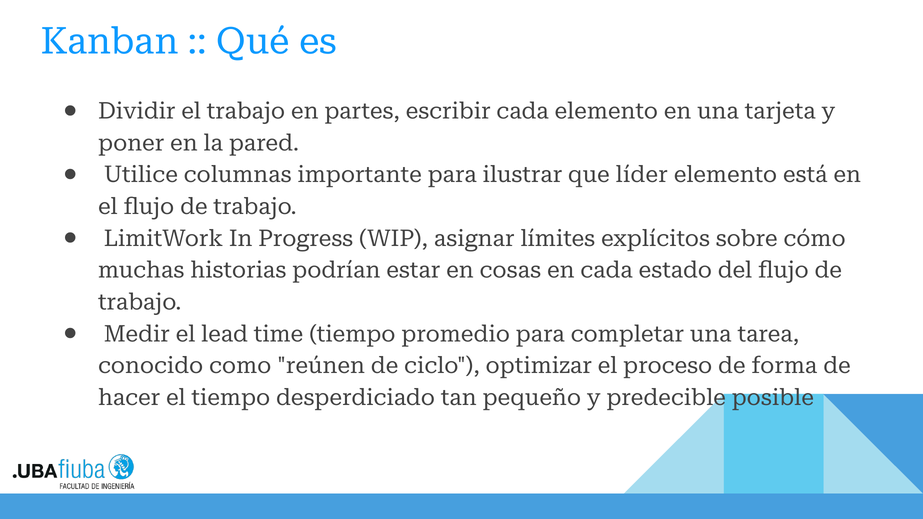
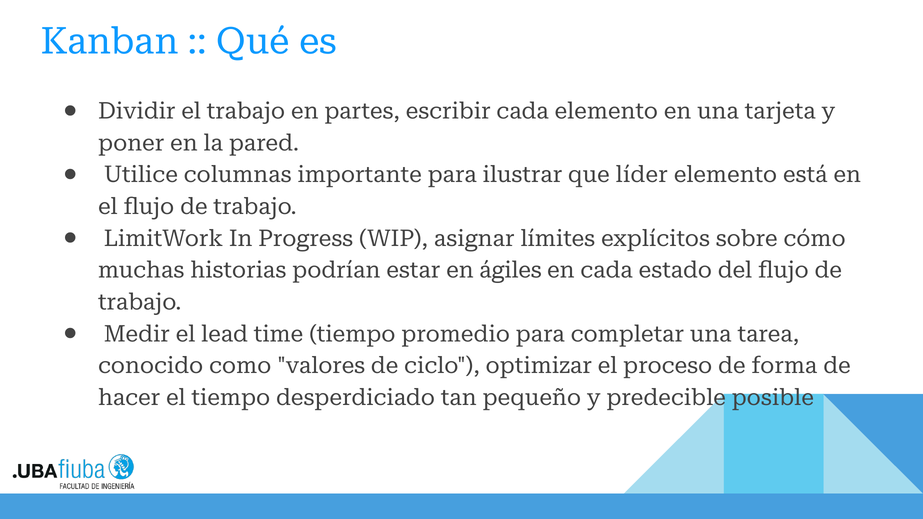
cosas: cosas -> ágiles (510, 270)
reúnen: reúnen -> valores (321, 366)
